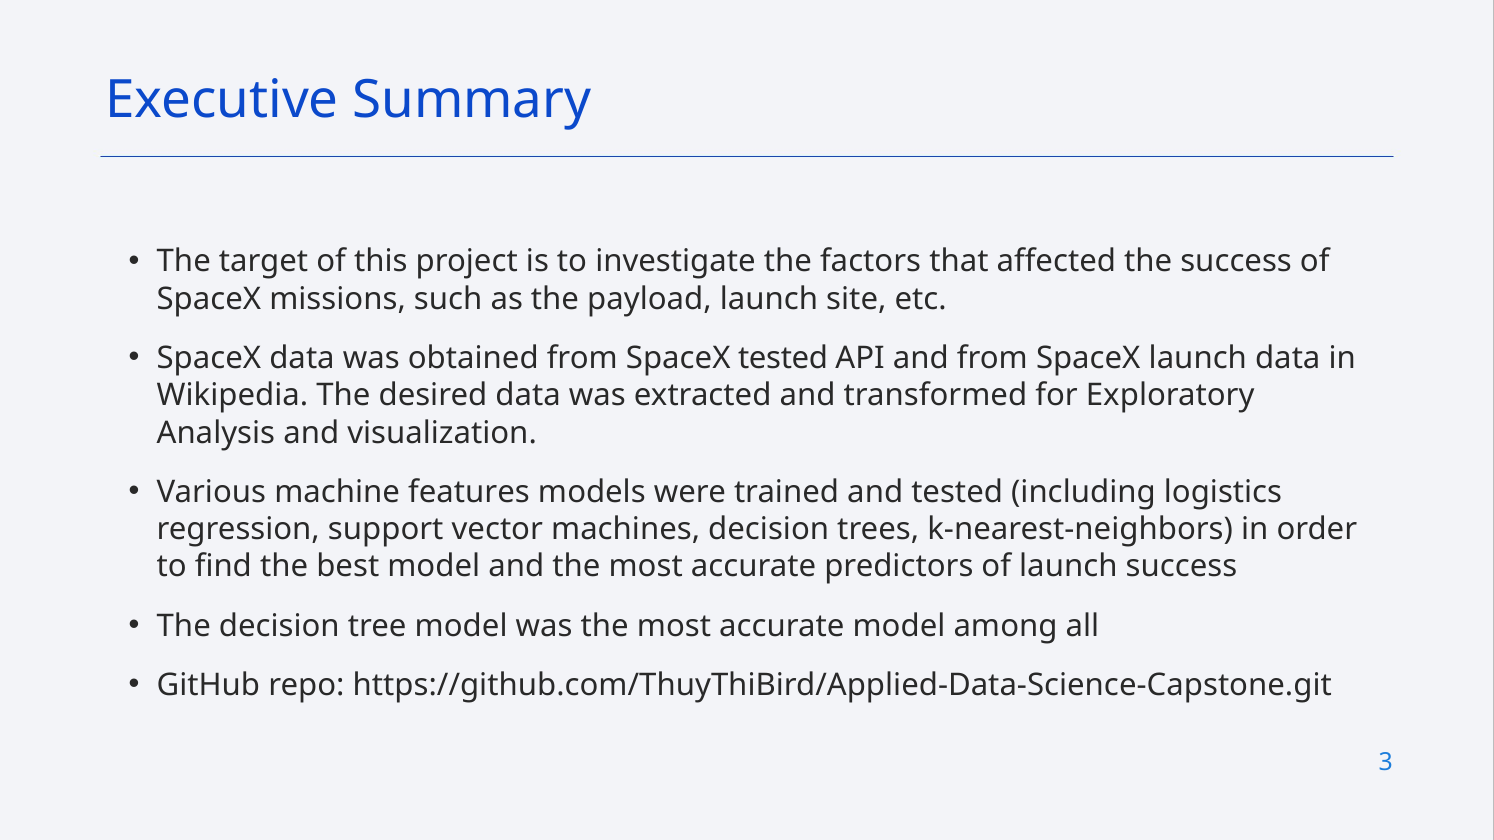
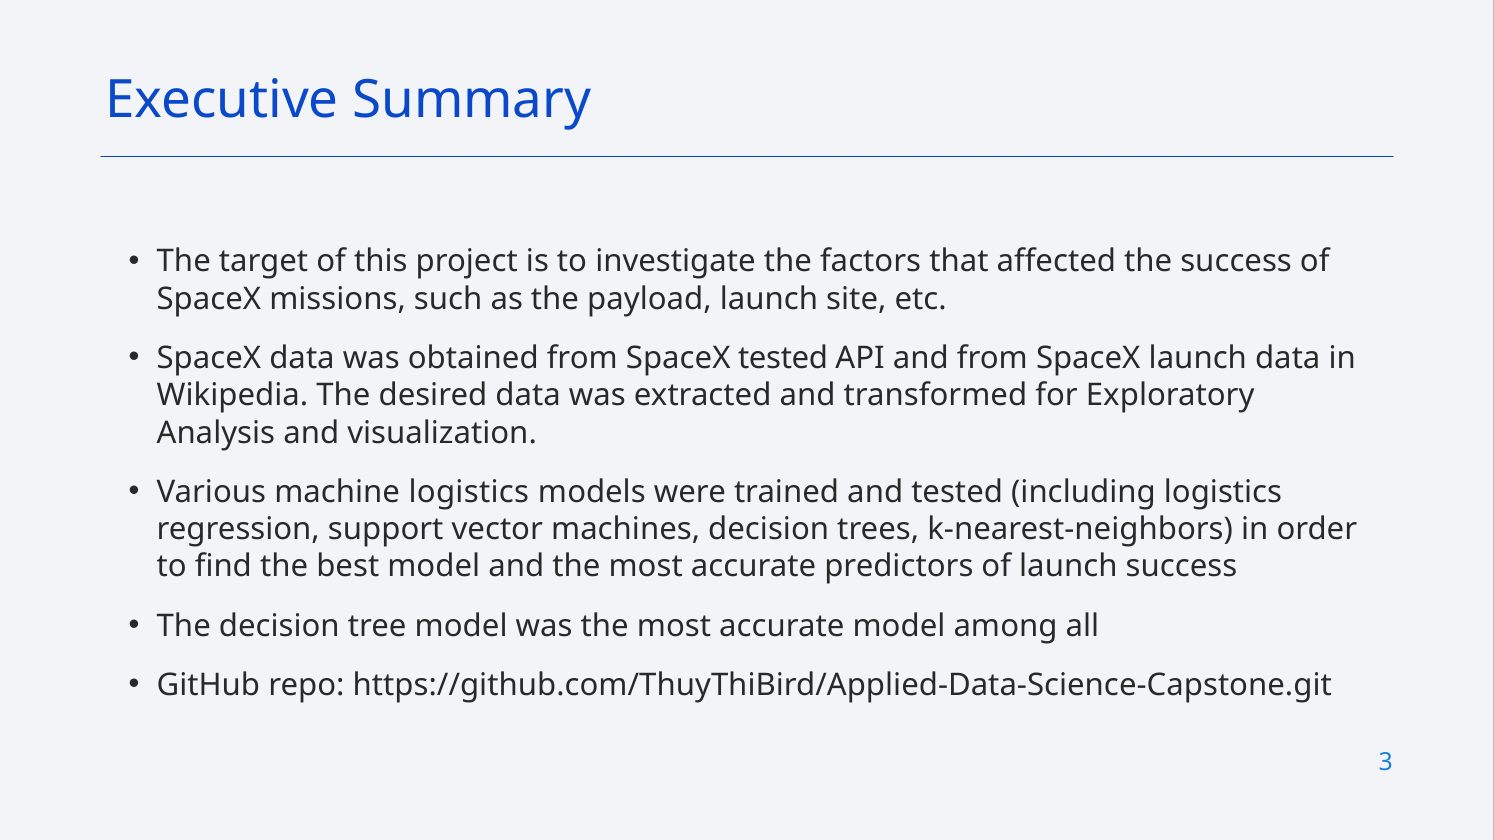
machine features: features -> logistics (469, 492)
